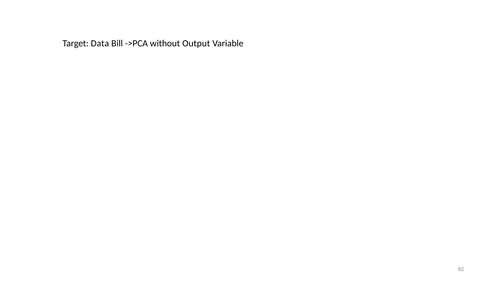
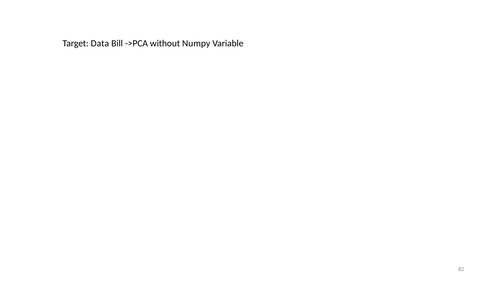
Output: Output -> Numpy (196, 44)
